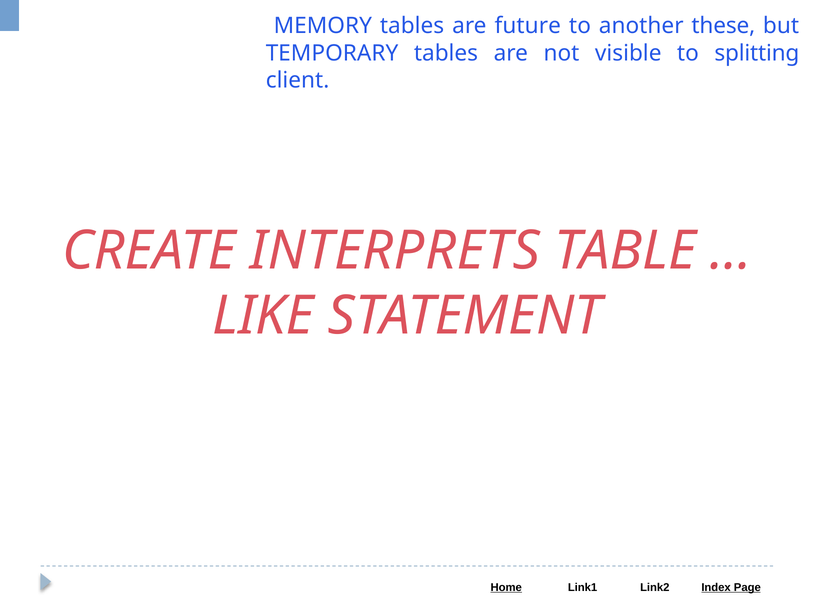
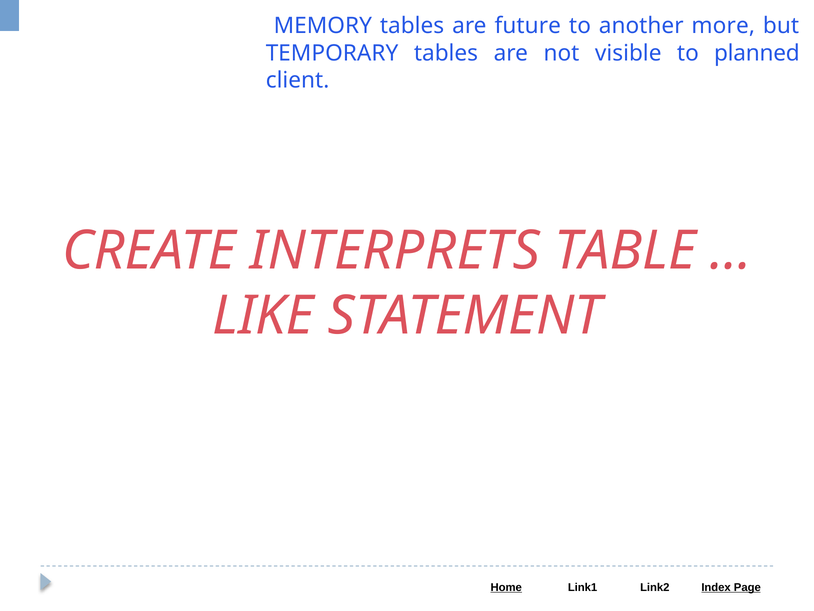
these: these -> more (723, 26)
splitting: splitting -> planned (757, 53)
